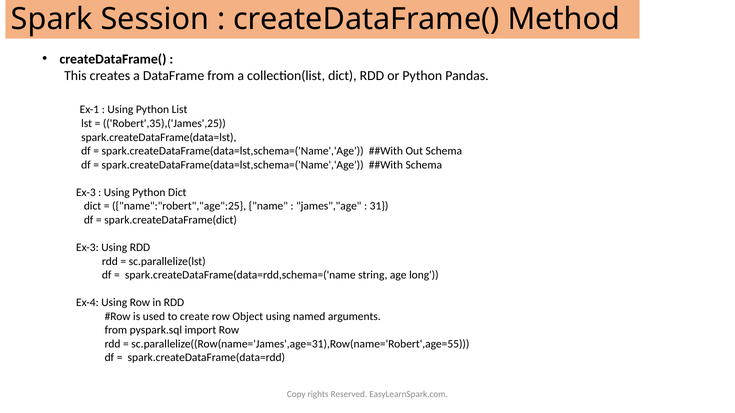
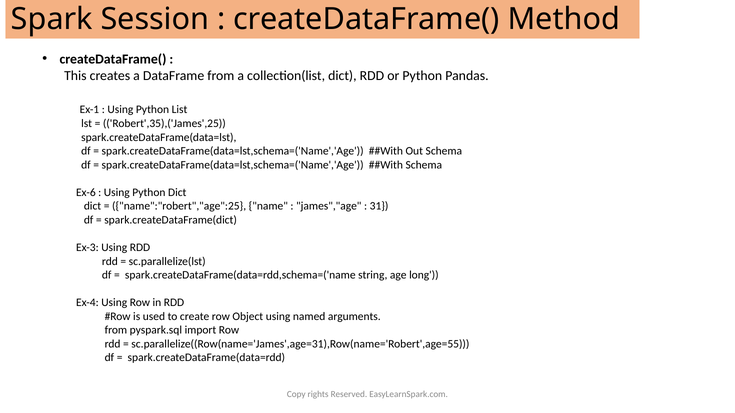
Ex-3: Ex-3 -> Ex-6 (86, 193)
